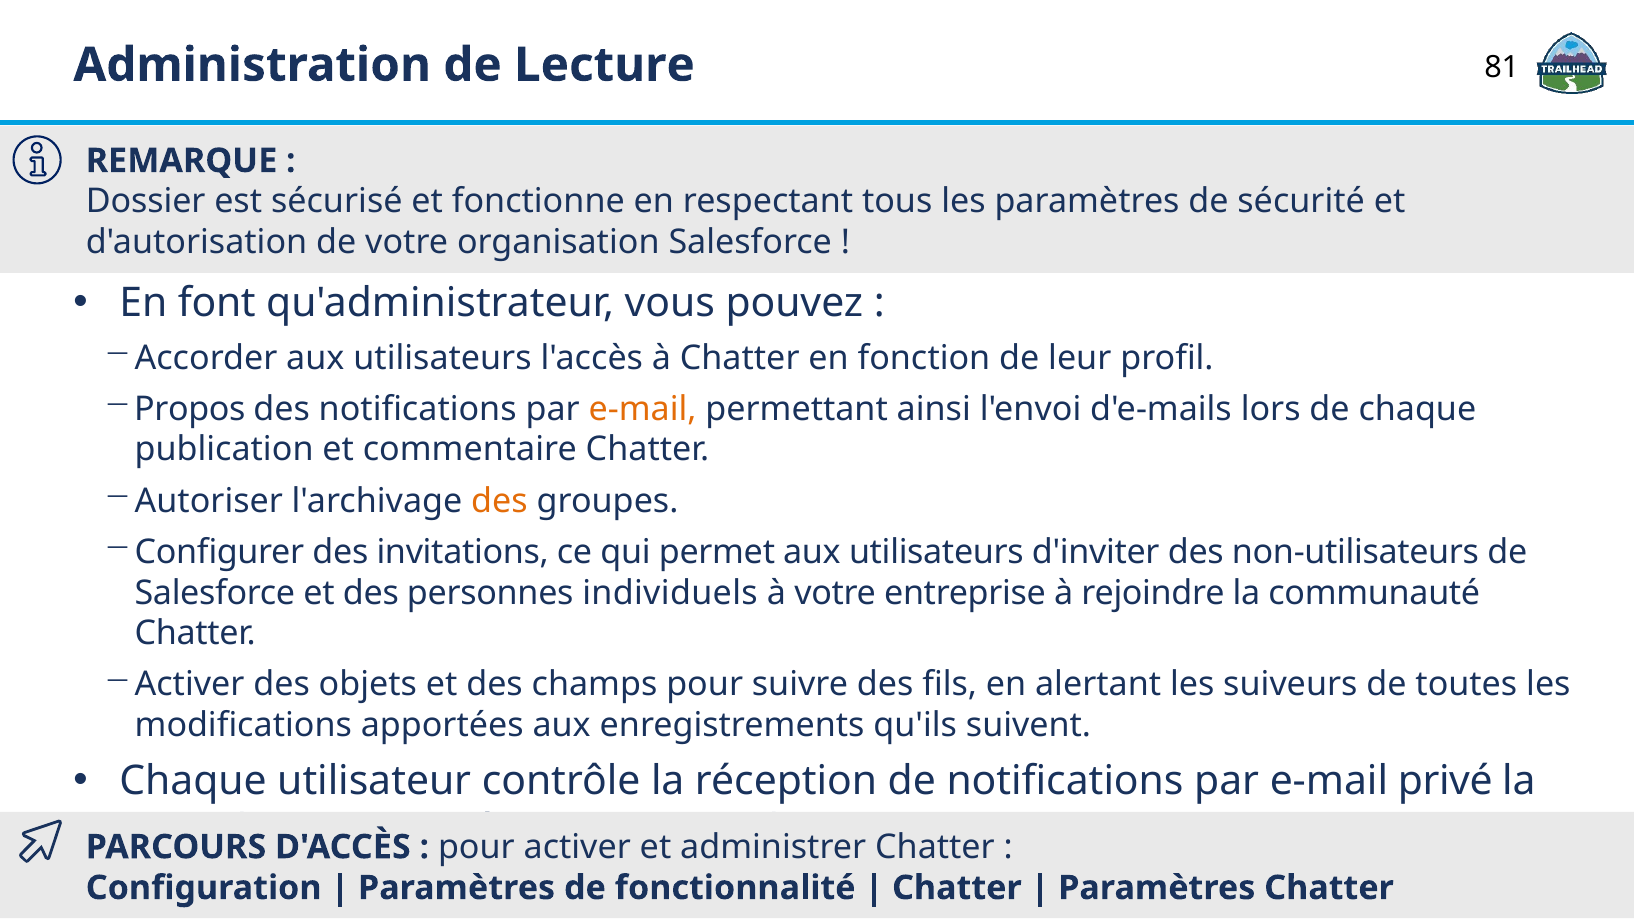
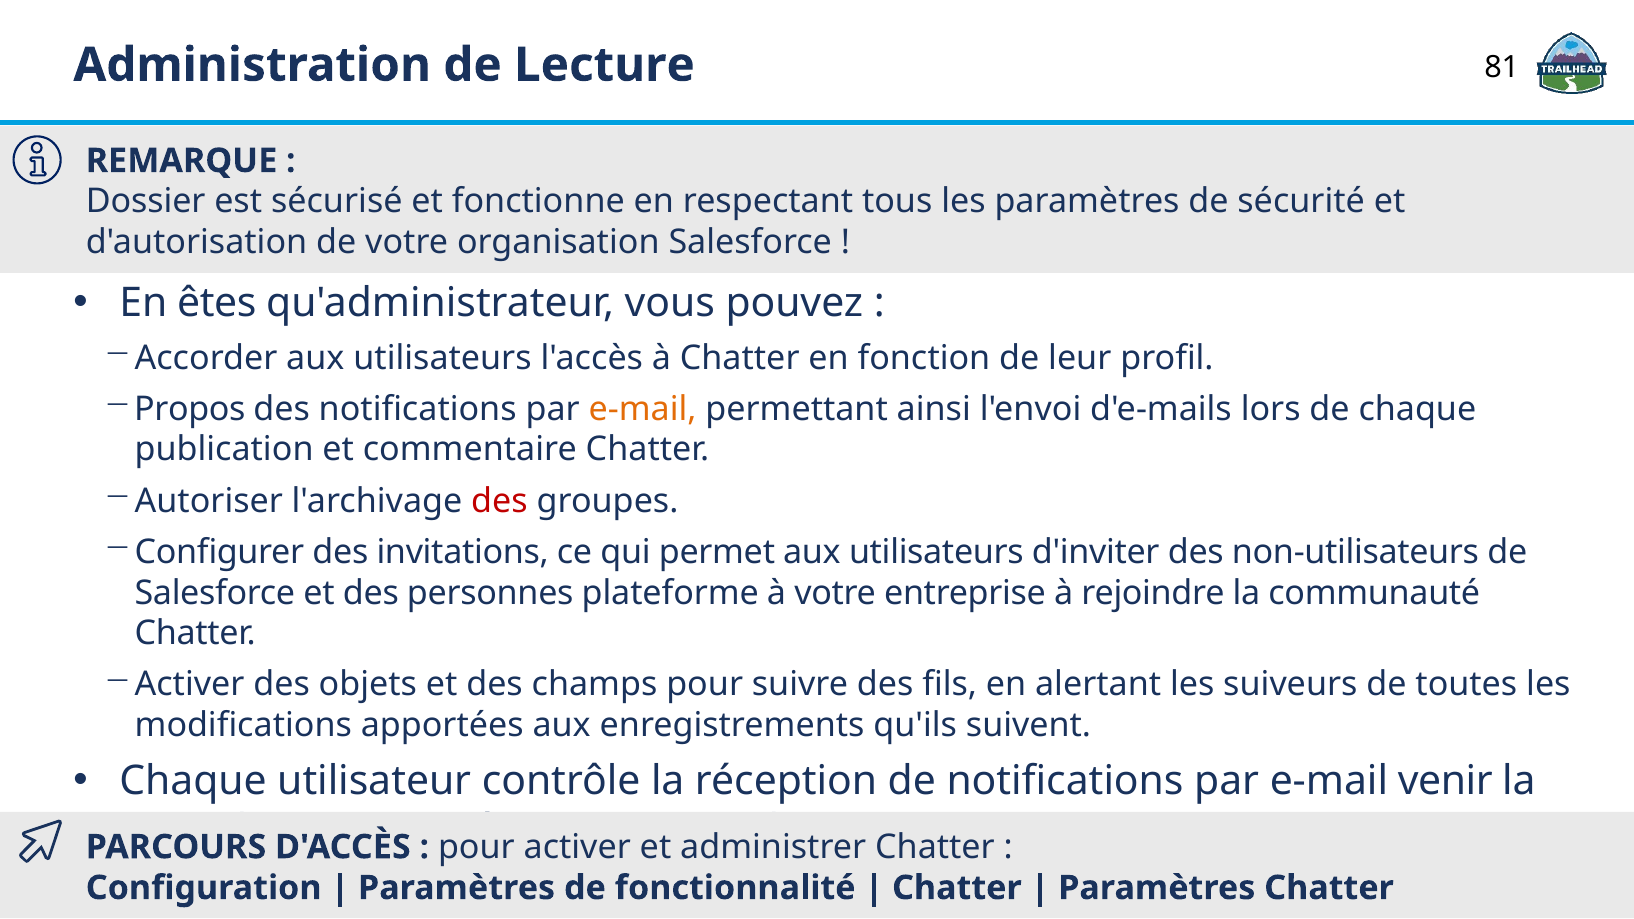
font: font -> êtes (217, 303)
des colour: orange -> red (499, 501)
individuels: individuels -> plateforme (670, 593)
privé: privé -> venir (1445, 781)
